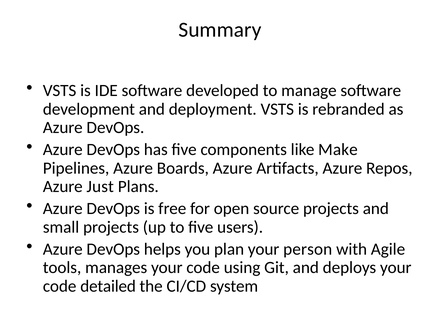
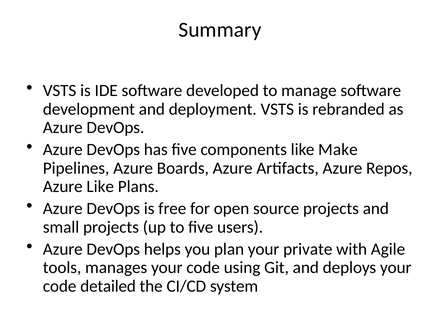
Azure Just: Just -> Like (100, 187)
person: person -> private (308, 249)
